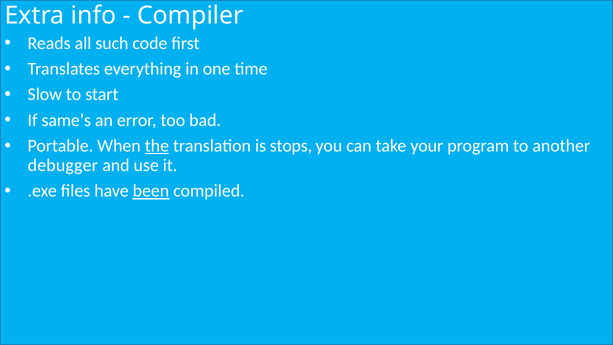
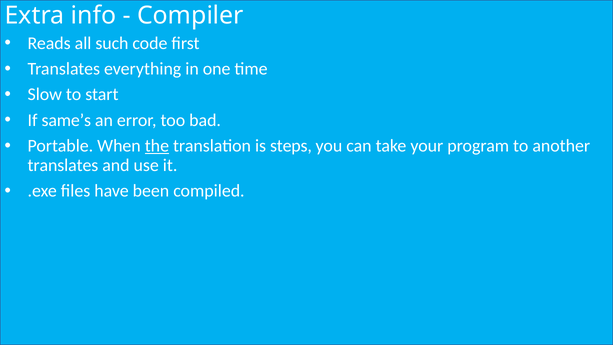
stops: stops -> steps (291, 146)
debugger: debugger -> translates (63, 165)
been underline: present -> none (151, 191)
